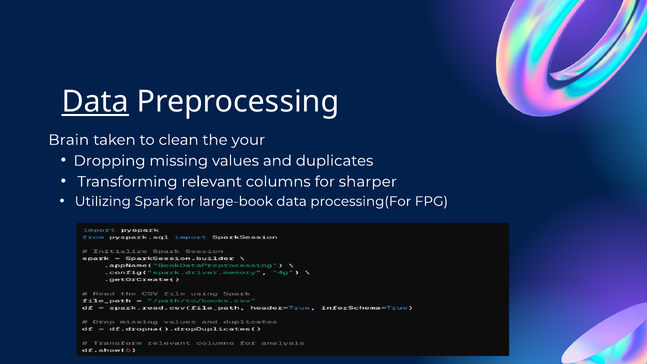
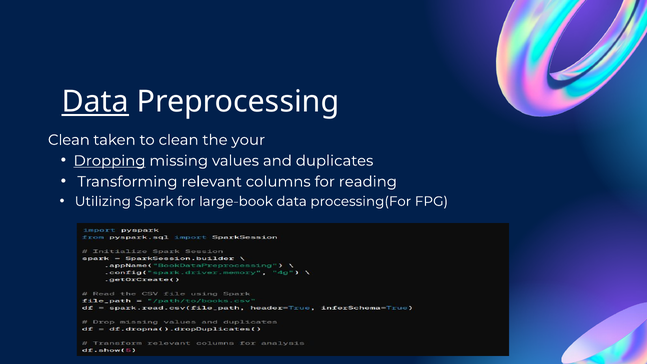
Brain: Brain -> Clean (69, 140)
Dropping underline: none -> present (109, 161)
sharper: sharper -> reading (368, 182)
